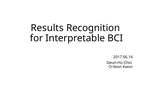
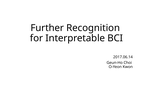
Results: Results -> Further (47, 28)
